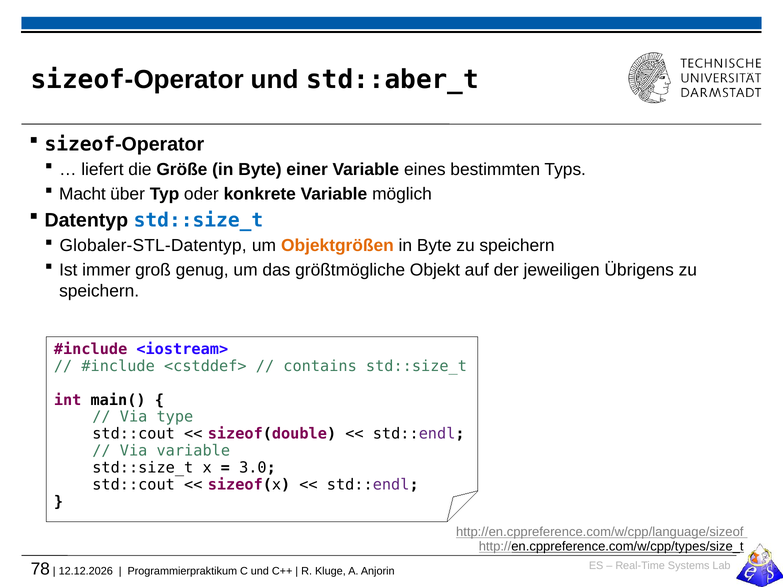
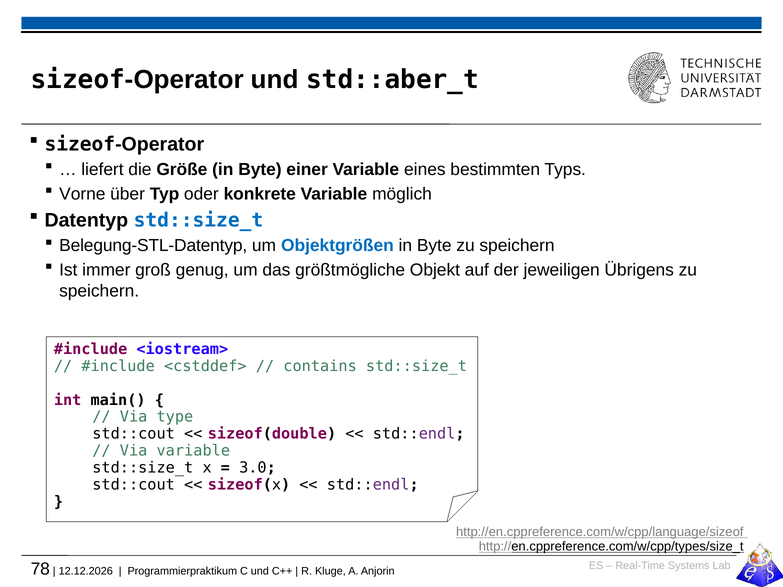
Macht: Macht -> Vorne (82, 194)
Globaler-STL-Datentyp: Globaler-STL-Datentyp -> Belegung-STL-Datentyp (153, 246)
Objektgrößen colour: orange -> blue (337, 246)
